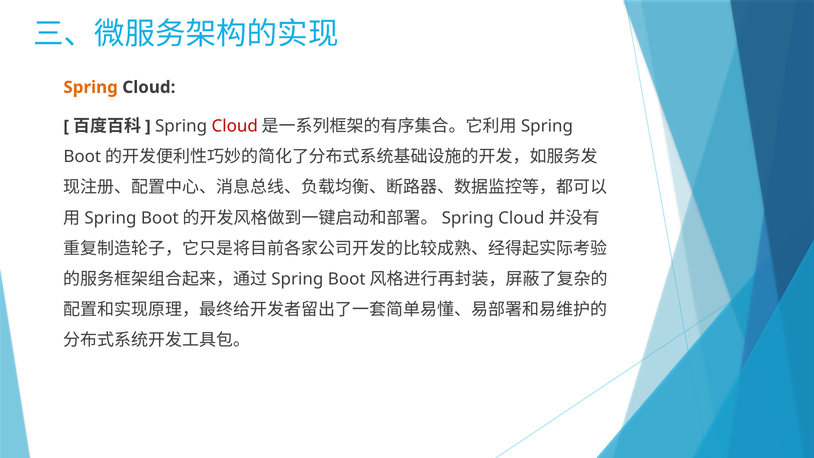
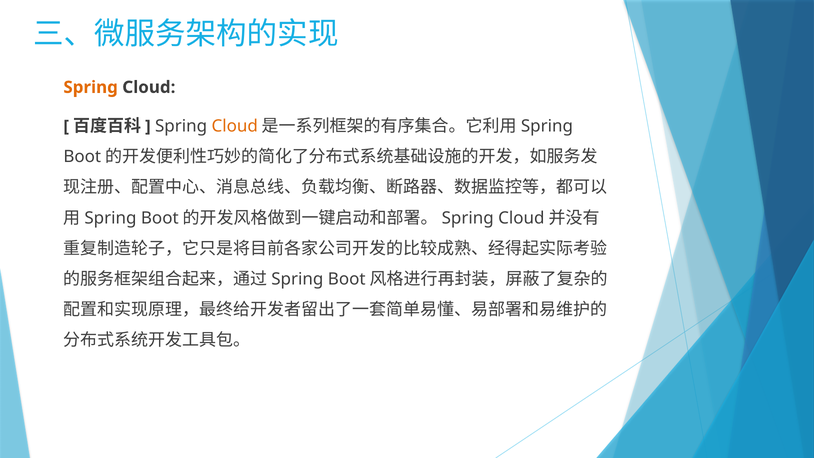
Cloud colour: red -> orange (235, 126)
